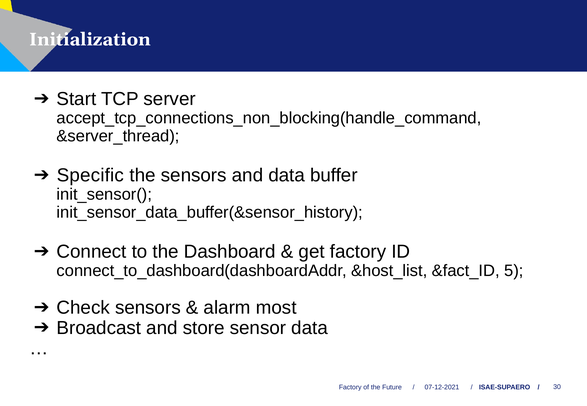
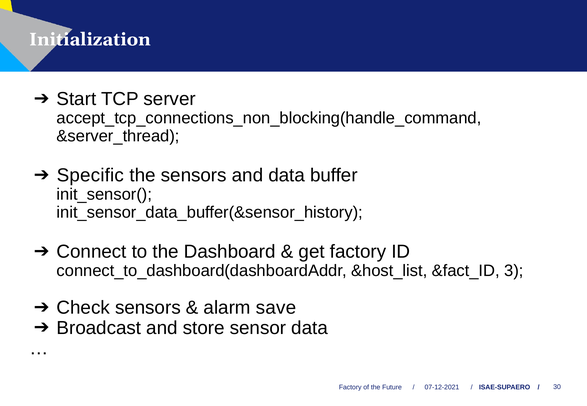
5: 5 -> 3 (514, 271)
most: most -> save (276, 308)
